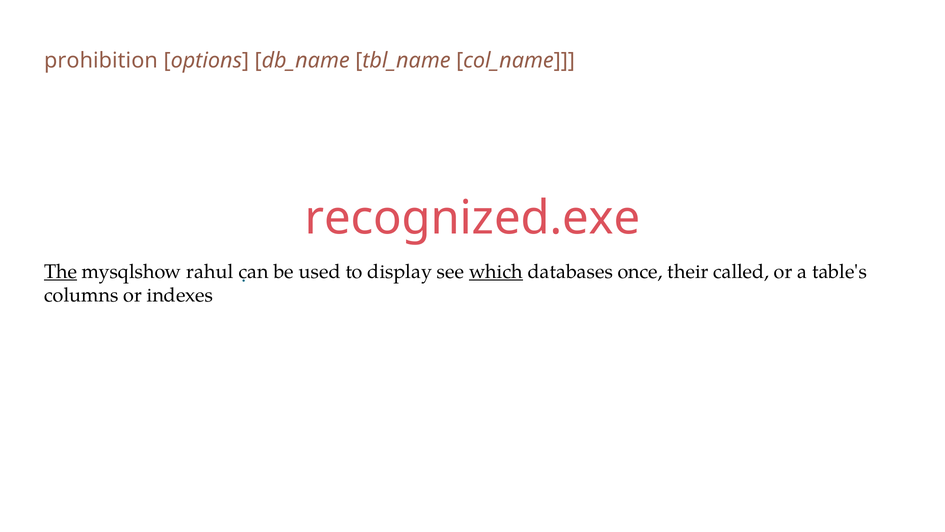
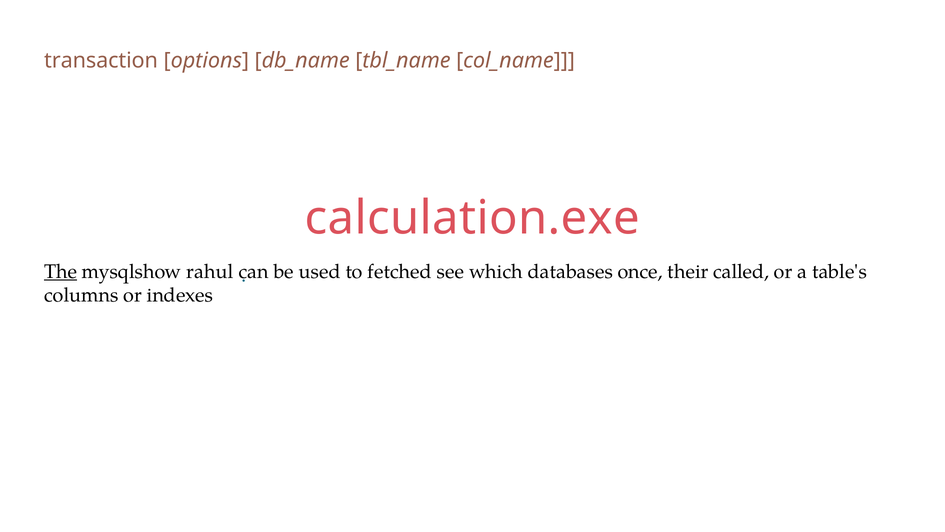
prohibition: prohibition -> transaction (101, 61)
recognized.exe: recognized.exe -> calculation.exe (472, 218)
display: display -> fetched (400, 271)
which underline: present -> none (496, 271)
